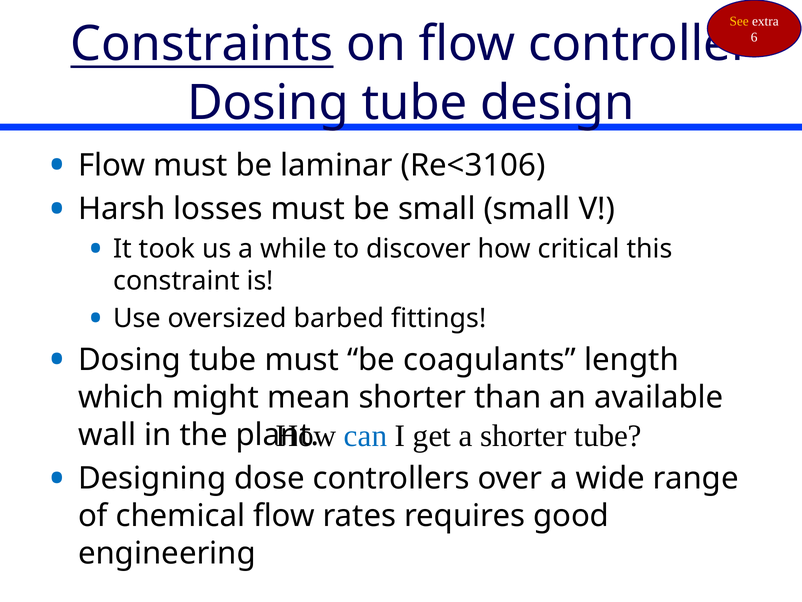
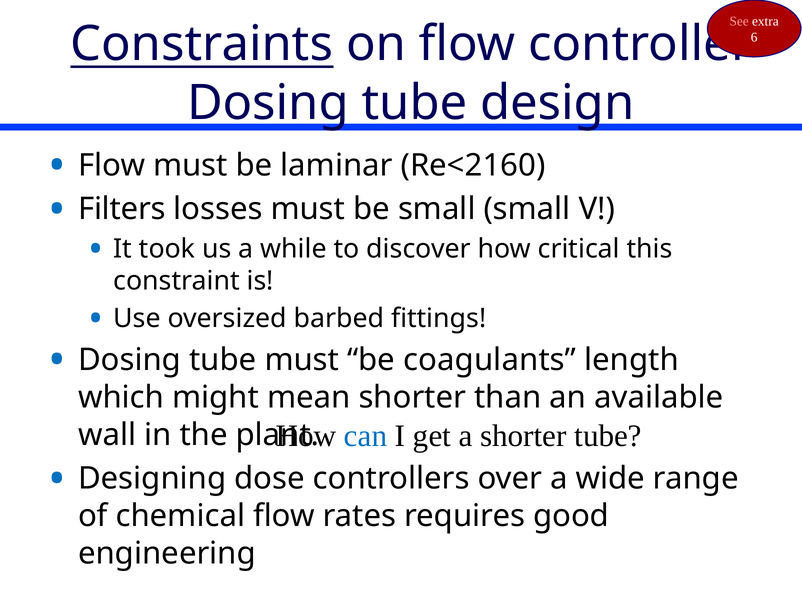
See colour: yellow -> pink (739, 21)
Re<3106: Re<3106 -> Re<2160 (473, 165)
Harsh: Harsh -> Filters (122, 209)
